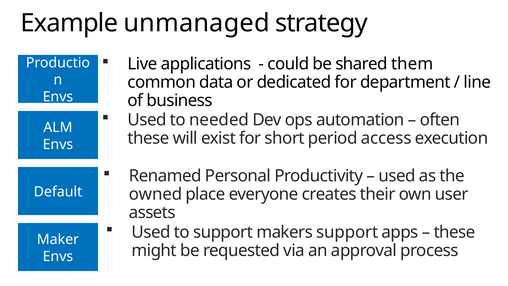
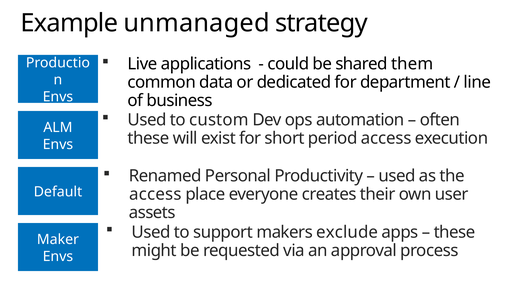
needed: needed -> custom (219, 120)
owned: owned -> access (155, 194)
makers support: support -> exclude (347, 232)
